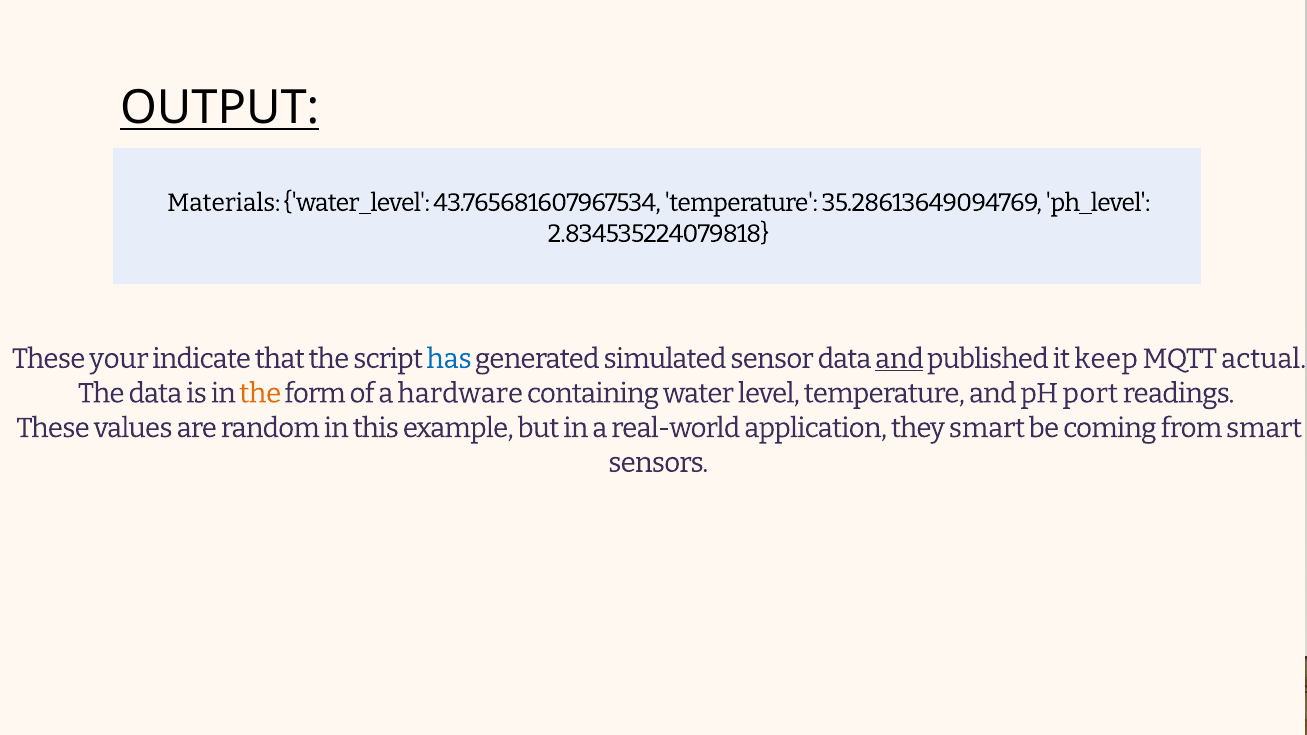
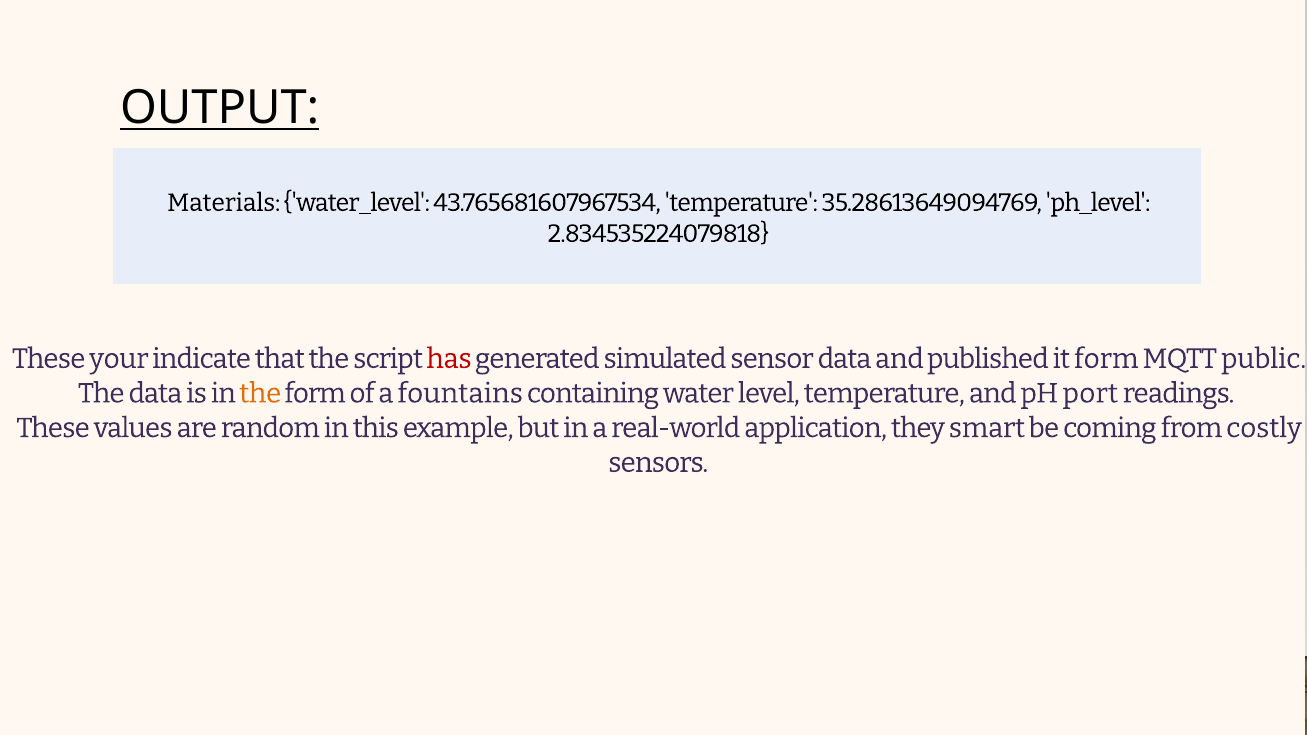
has colour: blue -> red (449, 359)
and underline: present -> none (899, 359)
it keep: keep -> form (1106, 359)
actual: actual -> public (1264, 359)
hardware: hardware -> fountains (460, 393)
from smart: smart -> costly (1264, 428)
